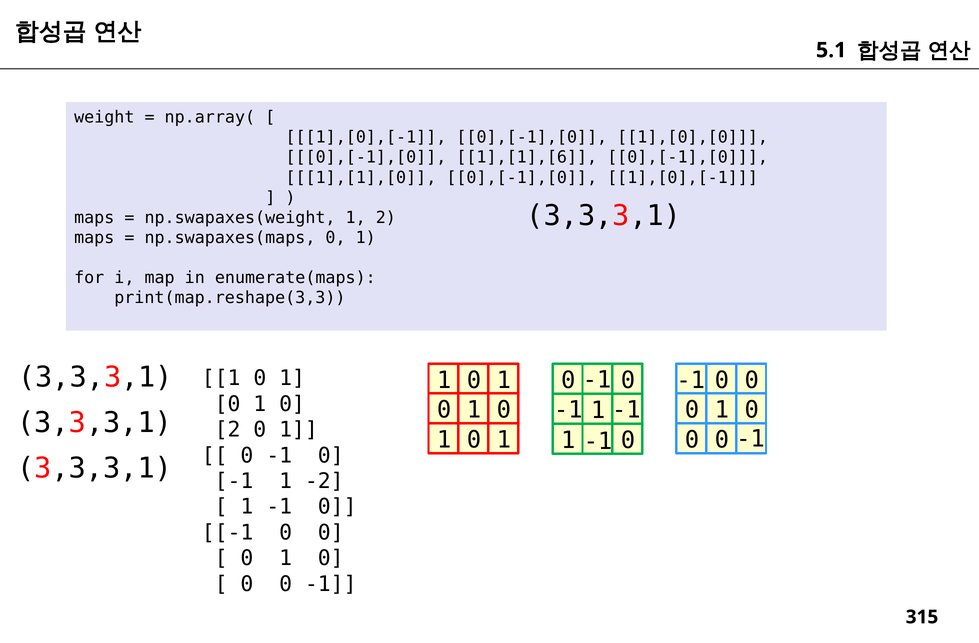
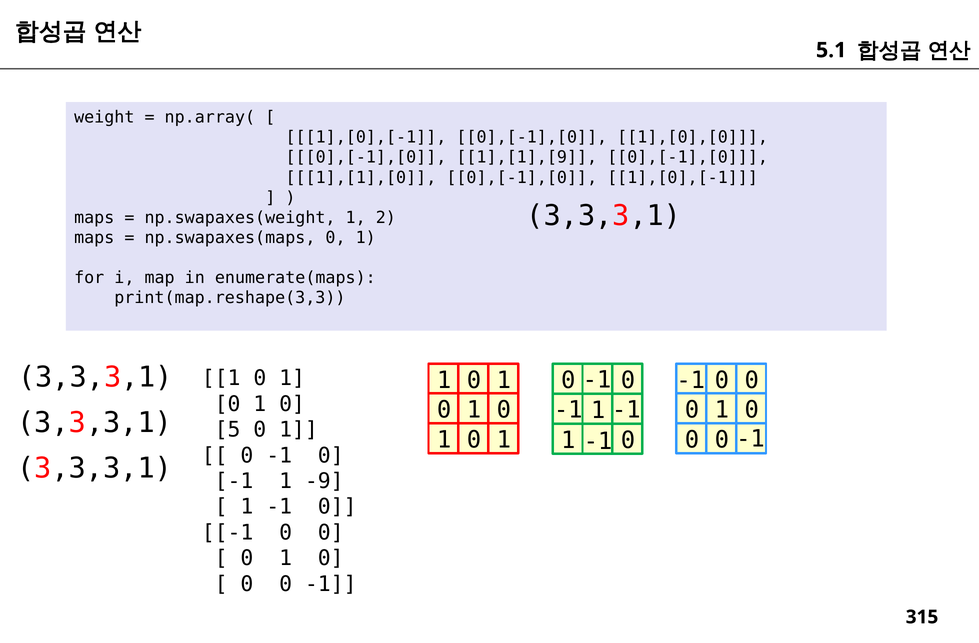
1],[1],[6: 1],[1],[6 -> 1],[1],[9 (527, 158)
2: 2 -> 5 (228, 430)
-2: -2 -> -9 (324, 481)
